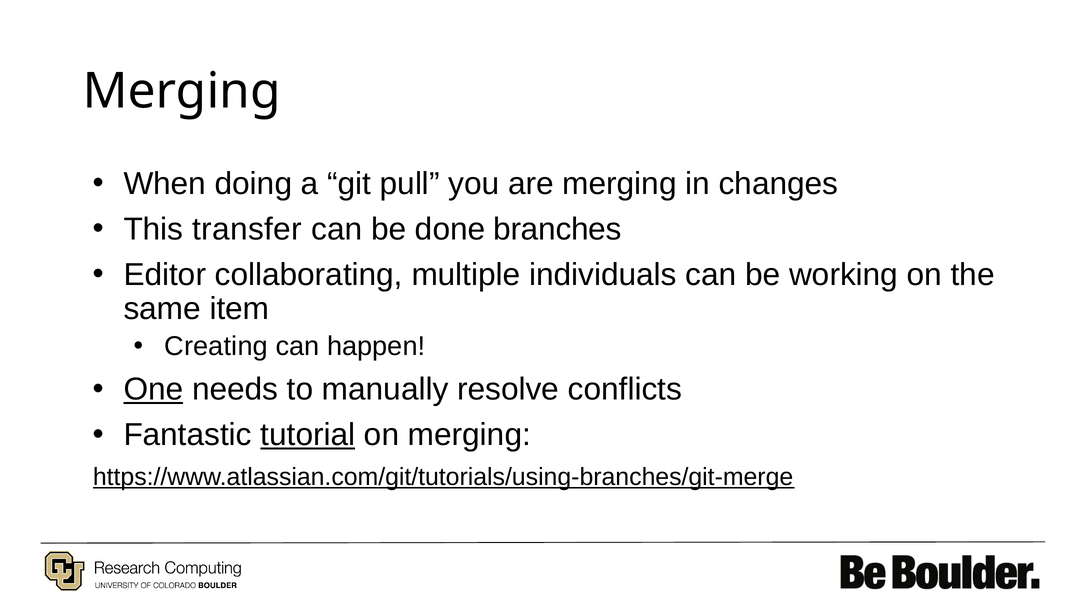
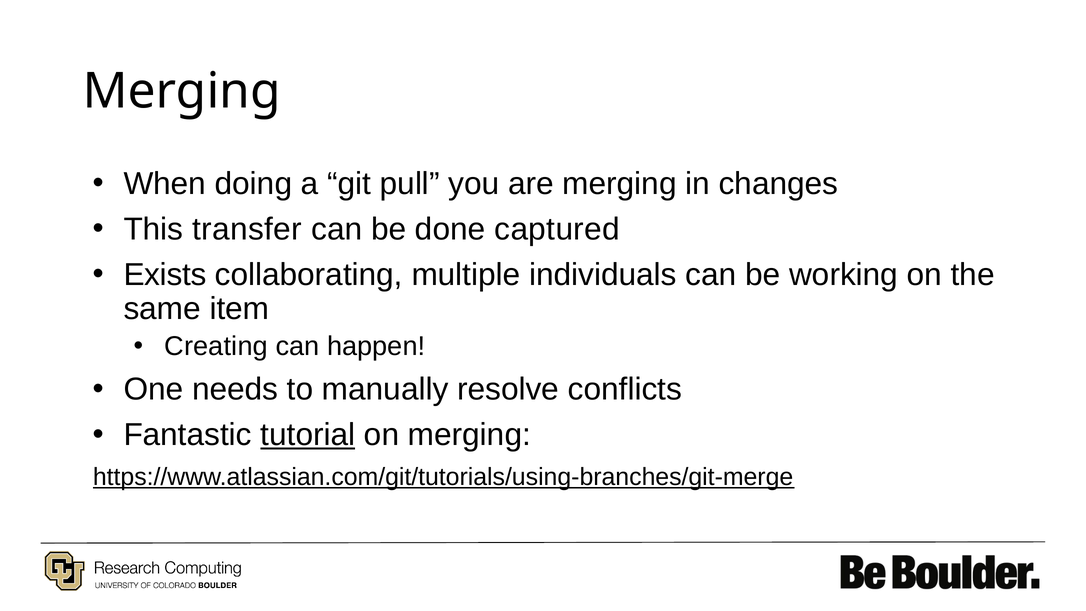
branches: branches -> captured (557, 229)
Editor: Editor -> Exists (165, 275)
One underline: present -> none (153, 389)
